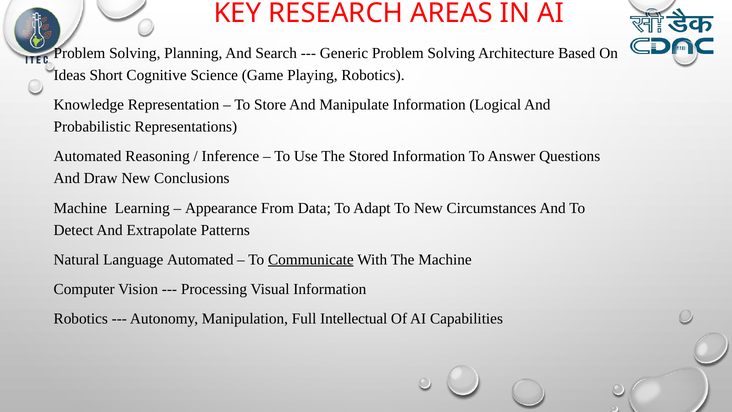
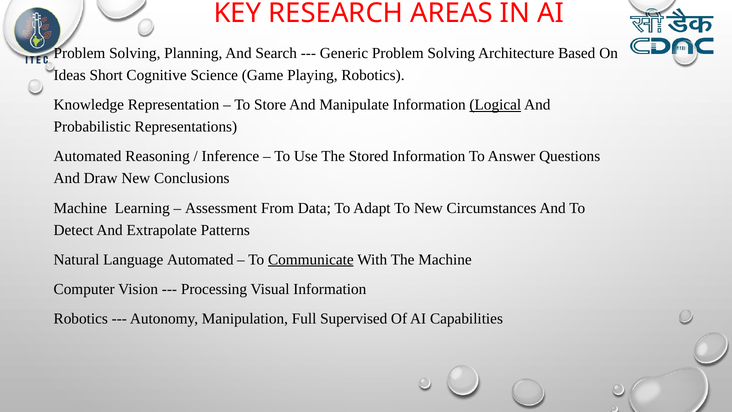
Logical underline: none -> present (495, 105)
Appearance: Appearance -> Assessment (221, 208)
Intellectual: Intellectual -> Supervised (354, 319)
